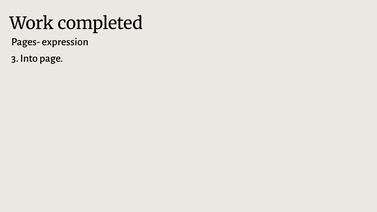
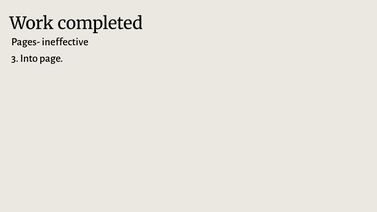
expression: expression -> ineffective (65, 42)
